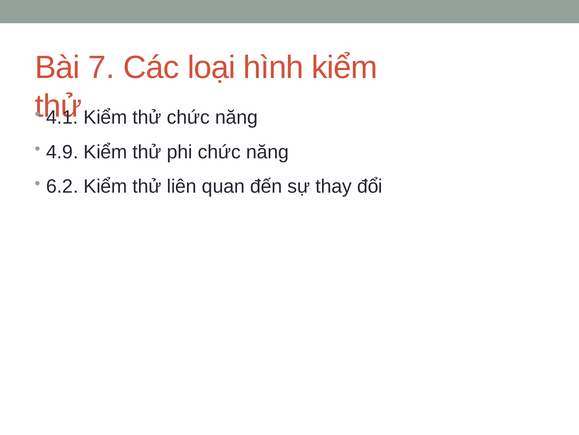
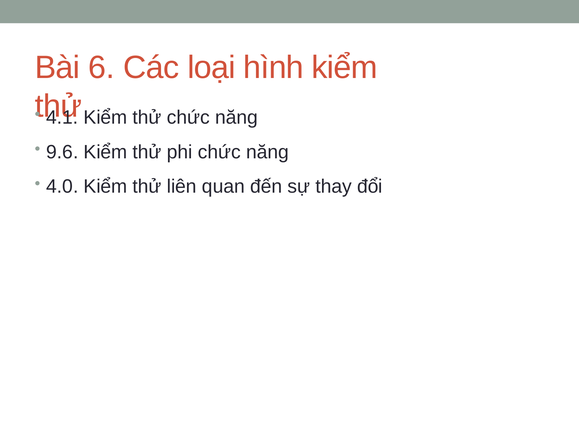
7: 7 -> 6 (102, 67)
4.9: 4.9 -> 9.6 (62, 152)
6.2: 6.2 -> 4.0 (62, 186)
